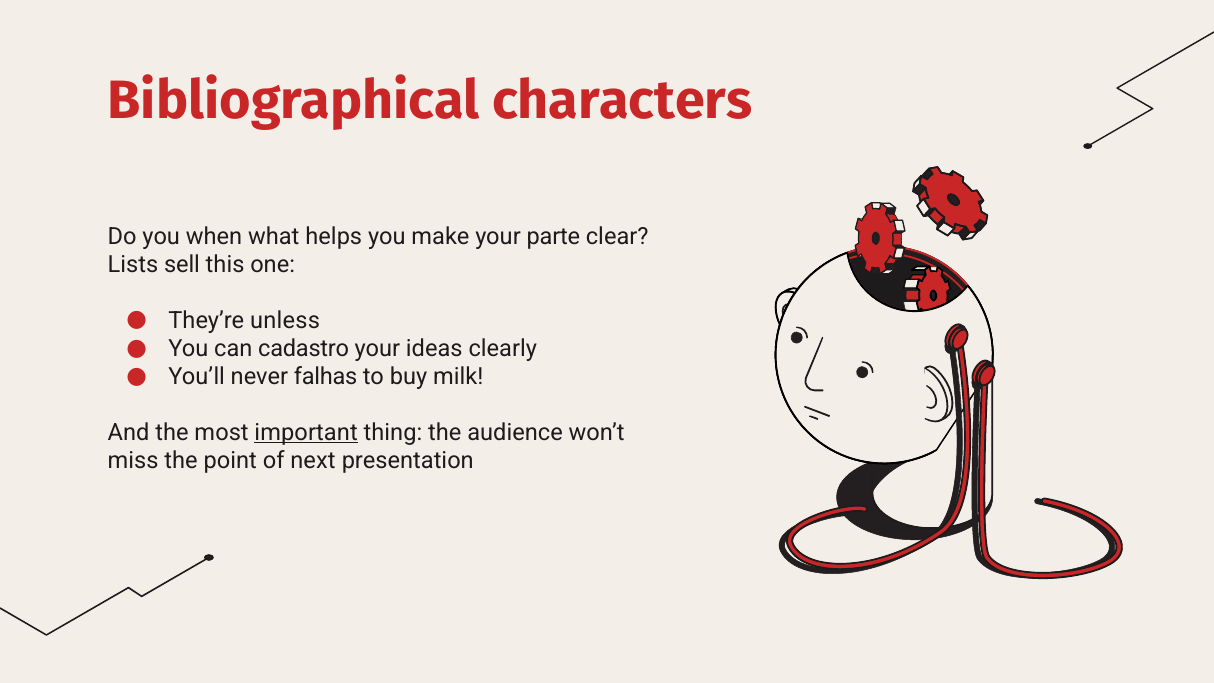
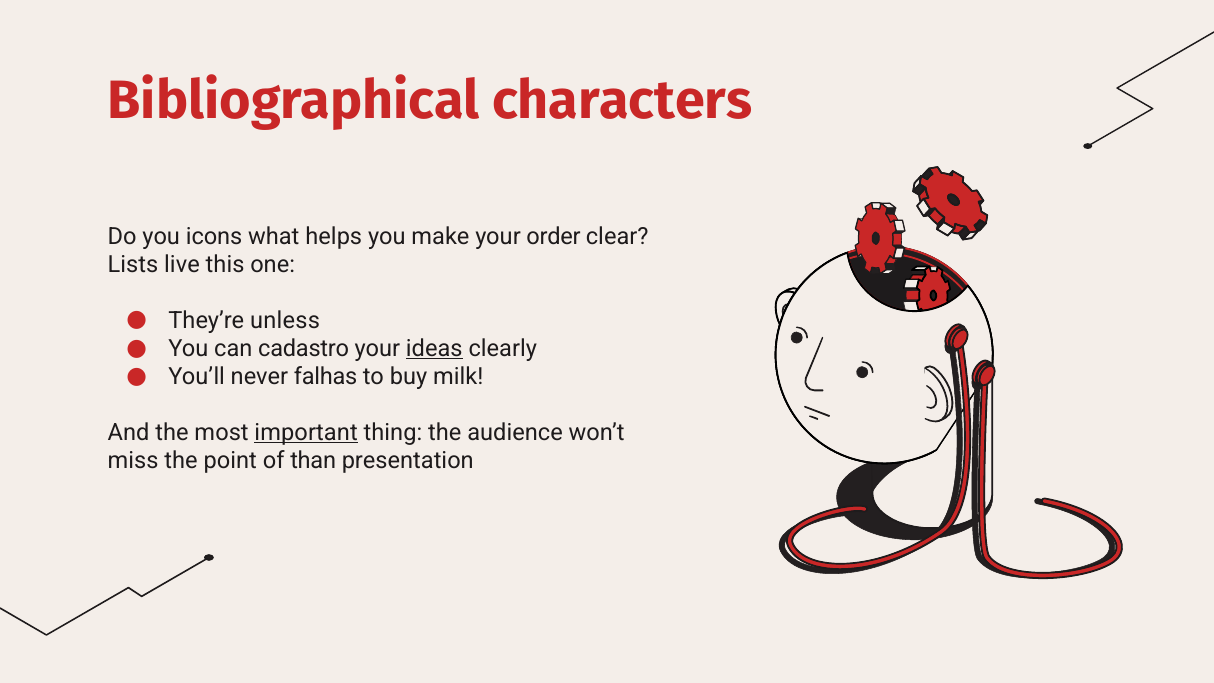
when: when -> icons (214, 237)
parte: parte -> order (553, 237)
sell: sell -> live (182, 265)
ideas underline: none -> present (434, 349)
next: next -> than (313, 461)
